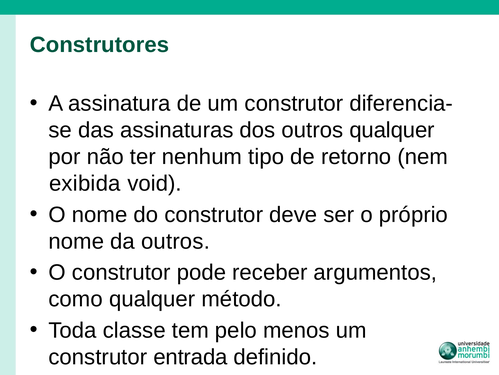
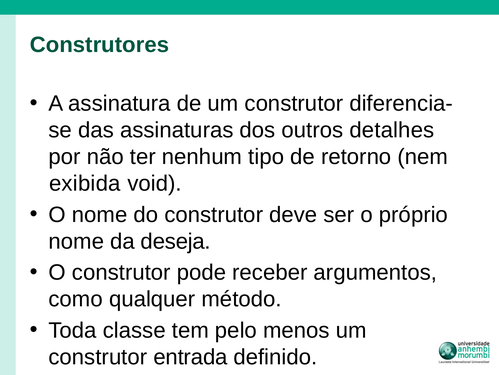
outros qualquer: qualquer -> detalhes (392, 130)
da outros: outros -> deseja (176, 241)
